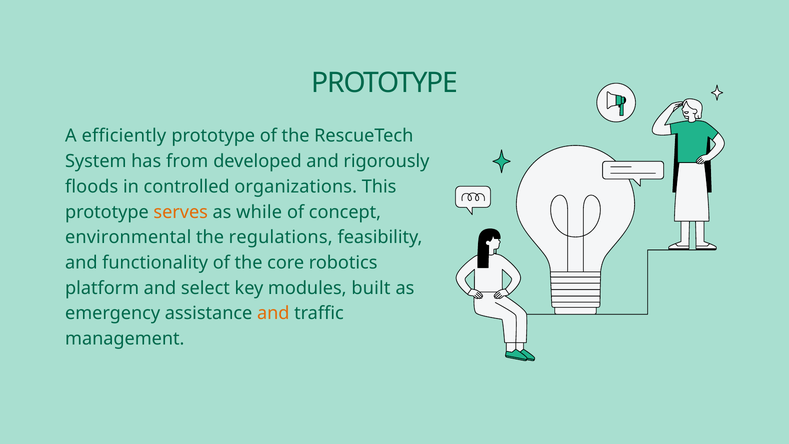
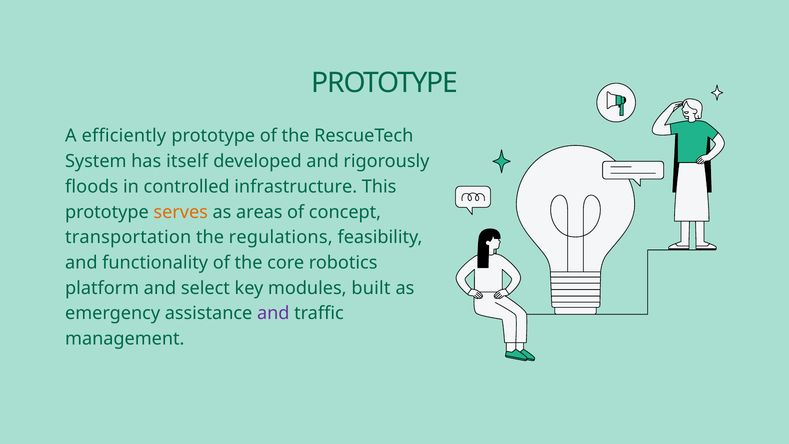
from: from -> itself (187, 161)
organizations: organizations -> infrastructure (296, 187)
while: while -> areas (259, 212)
environmental: environmental -> transportation (128, 237)
and colour: orange -> purple (273, 313)
